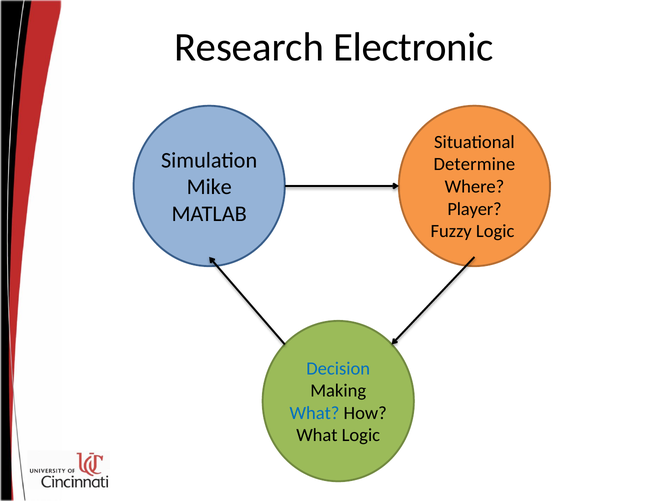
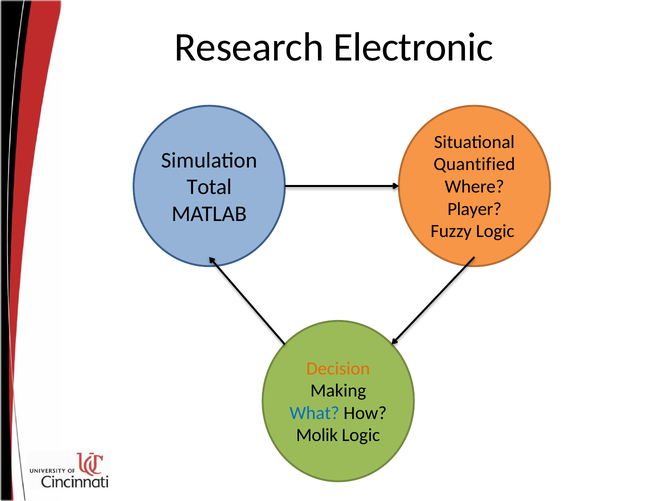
Determine: Determine -> Quantified (474, 164)
Mike: Mike -> Total (209, 187)
Decision colour: blue -> orange (338, 368)
What: What -> Molik (317, 435)
